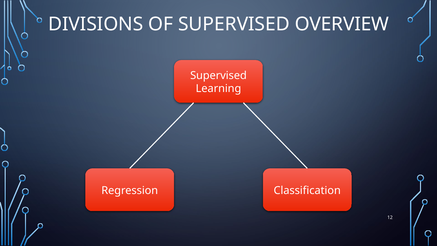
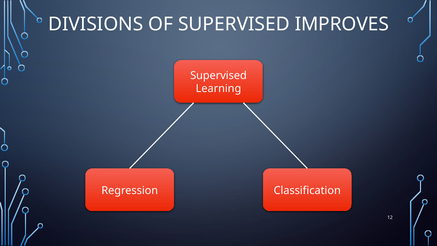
OVERVIEW: OVERVIEW -> IMPROVES (342, 24)
